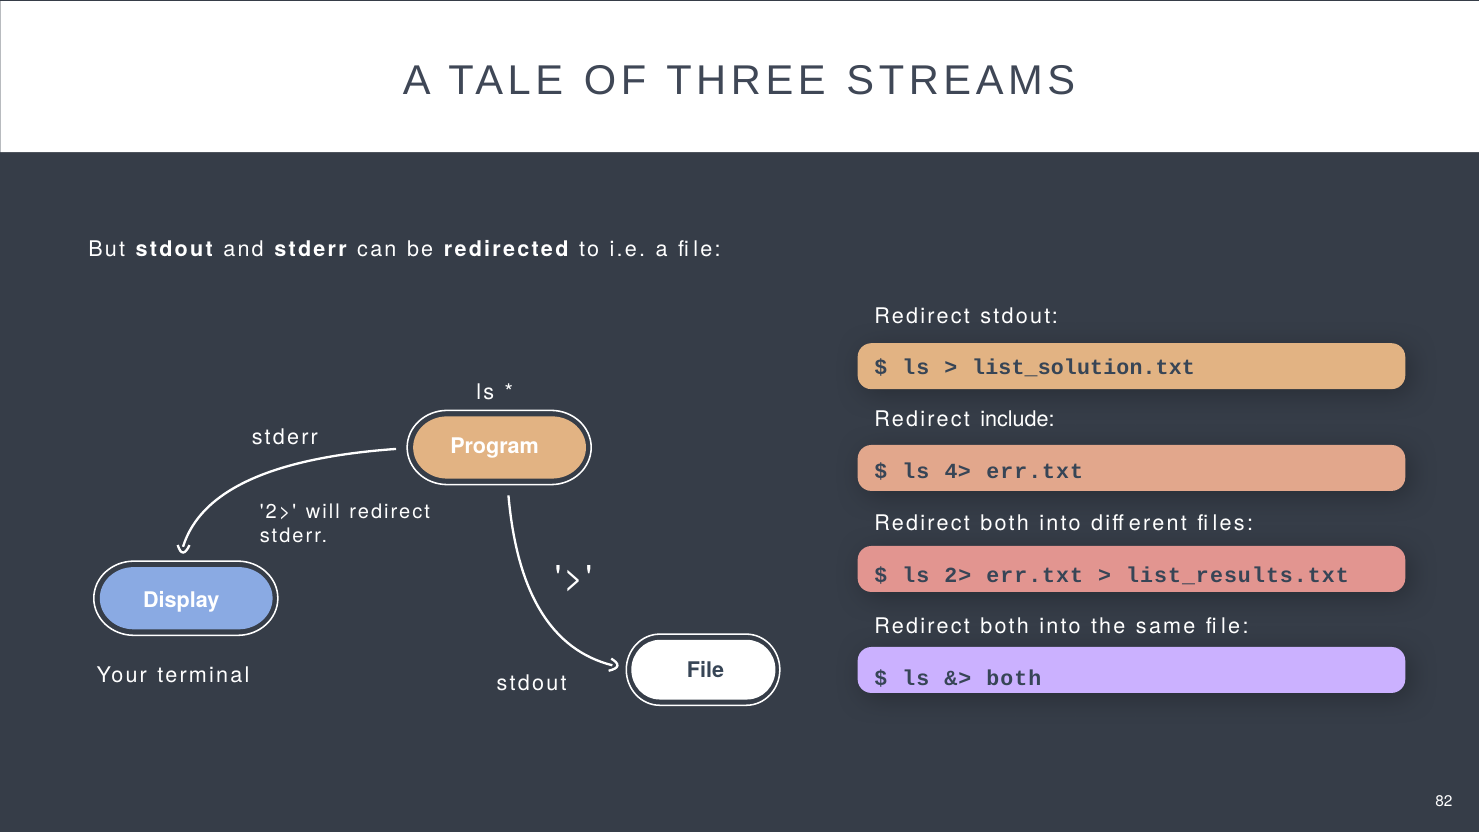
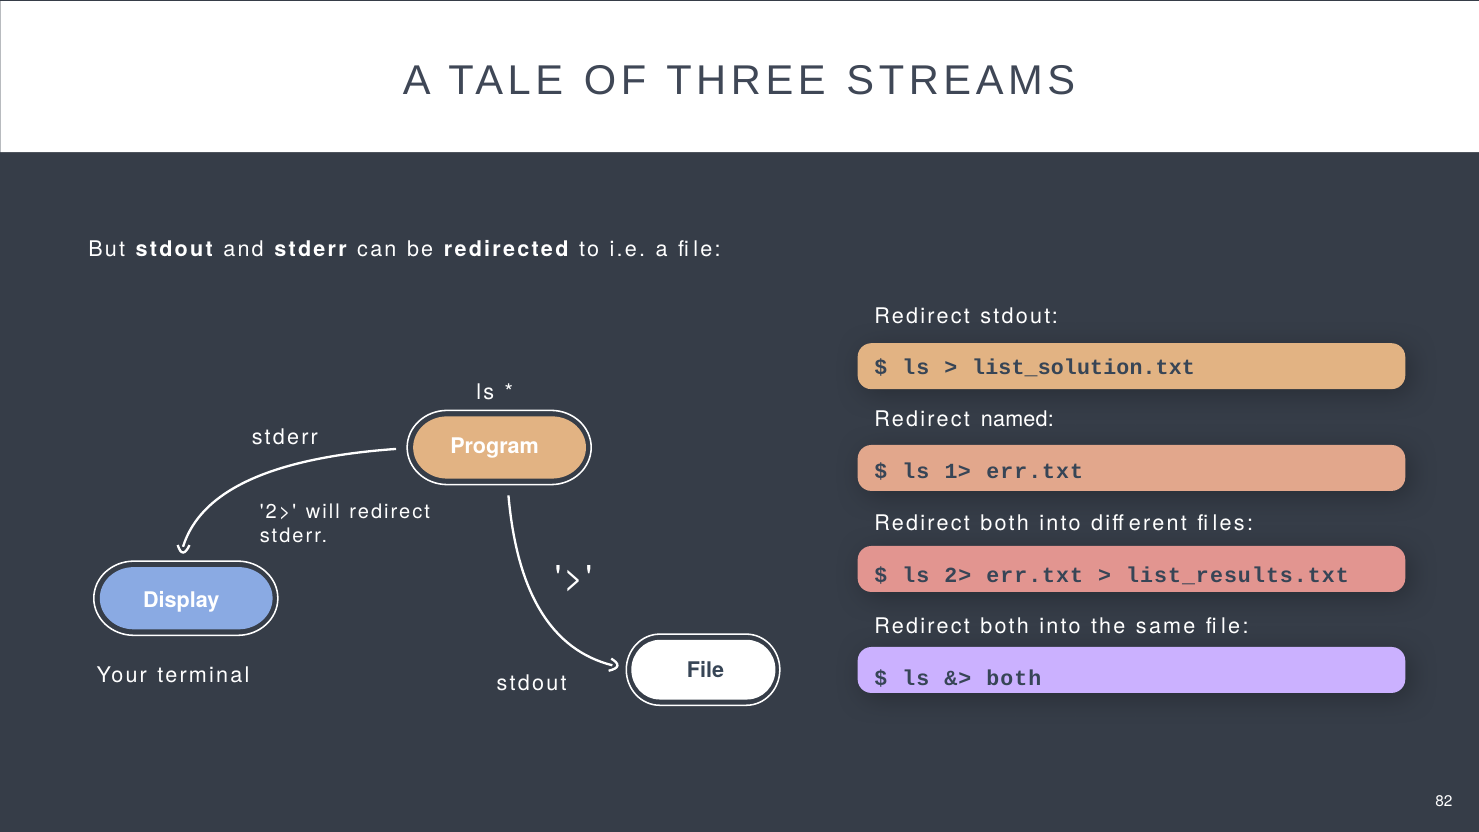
include: include -> named (1017, 420)
4>: 4> -> 1> (958, 472)
